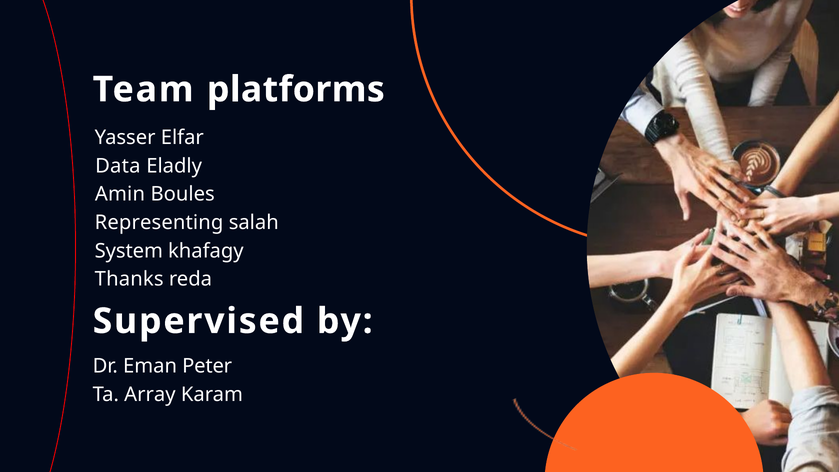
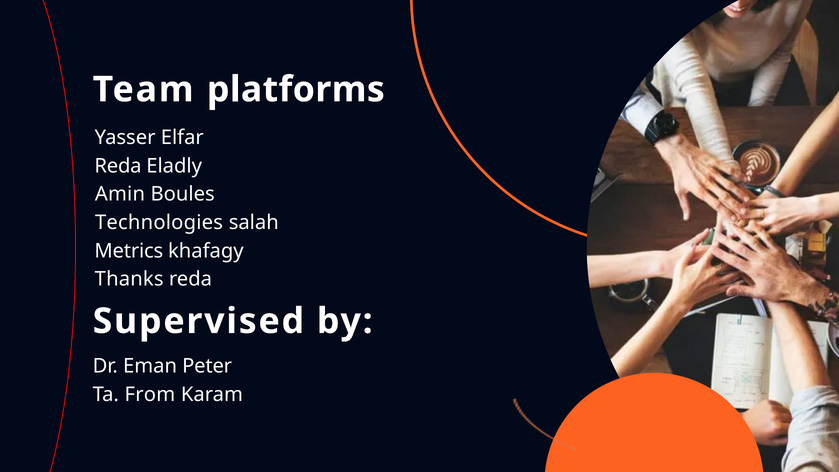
Data: Data -> Reda (118, 166)
Representing: Representing -> Technologies (159, 223)
System: System -> Metrics (129, 251)
Array: Array -> From (150, 395)
